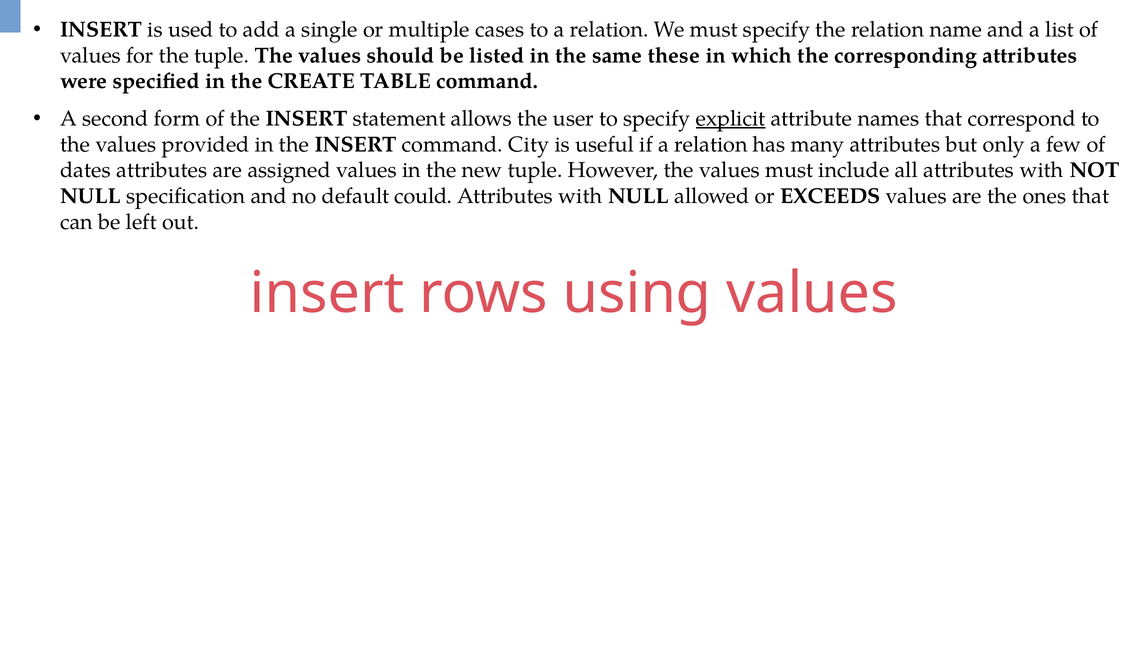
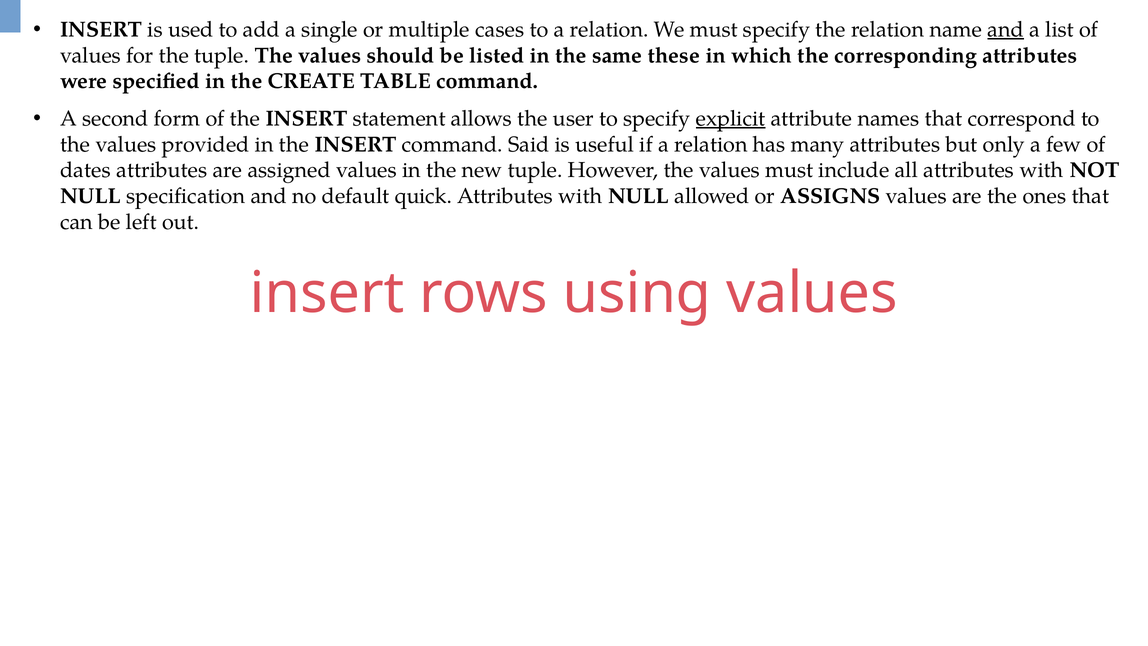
and underline: none -> present (1006, 30)
City: City -> Said (529, 144)
could: could -> quick (423, 196)
EXCEEDS: EXCEEDS -> ASSIGNS (830, 196)
